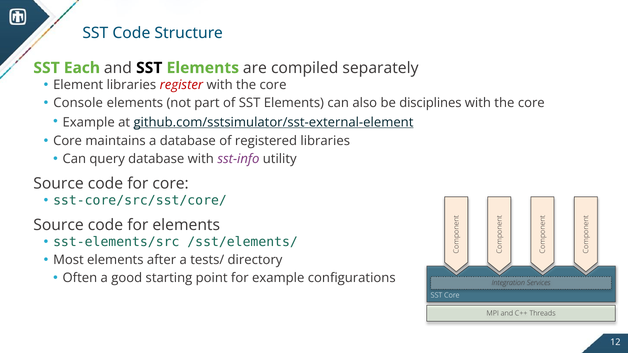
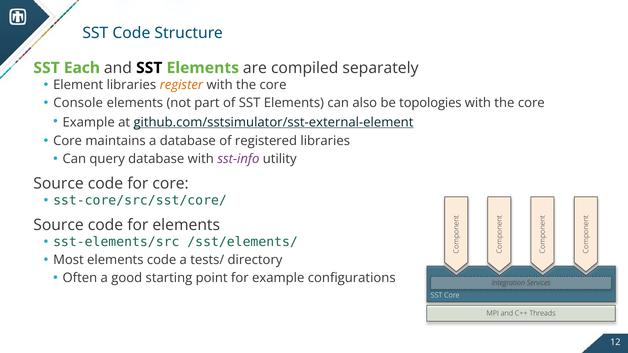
register colour: red -> orange (181, 85)
disciplines: disciplines -> topologies (430, 103)
elements after: after -> code (162, 260)
